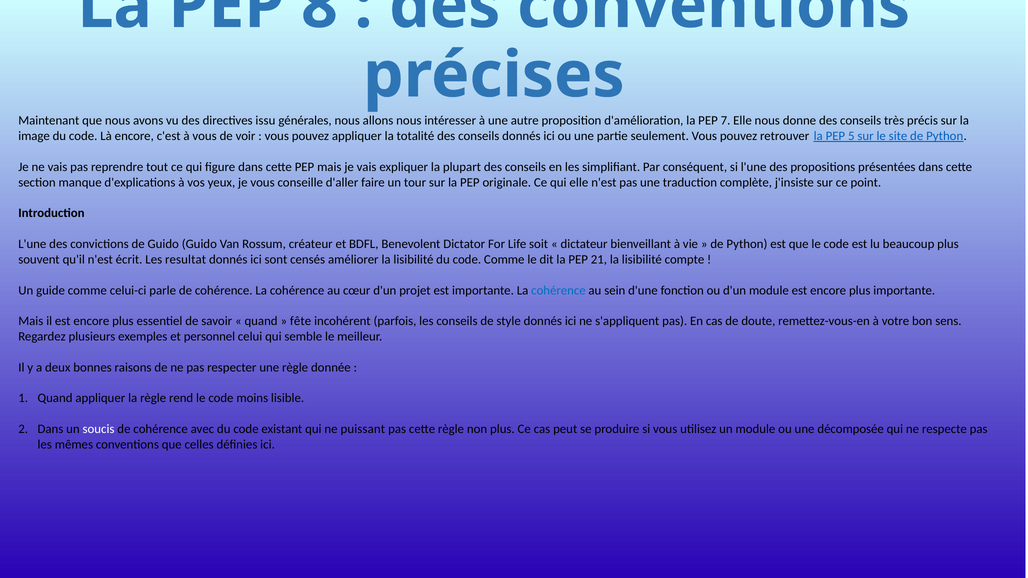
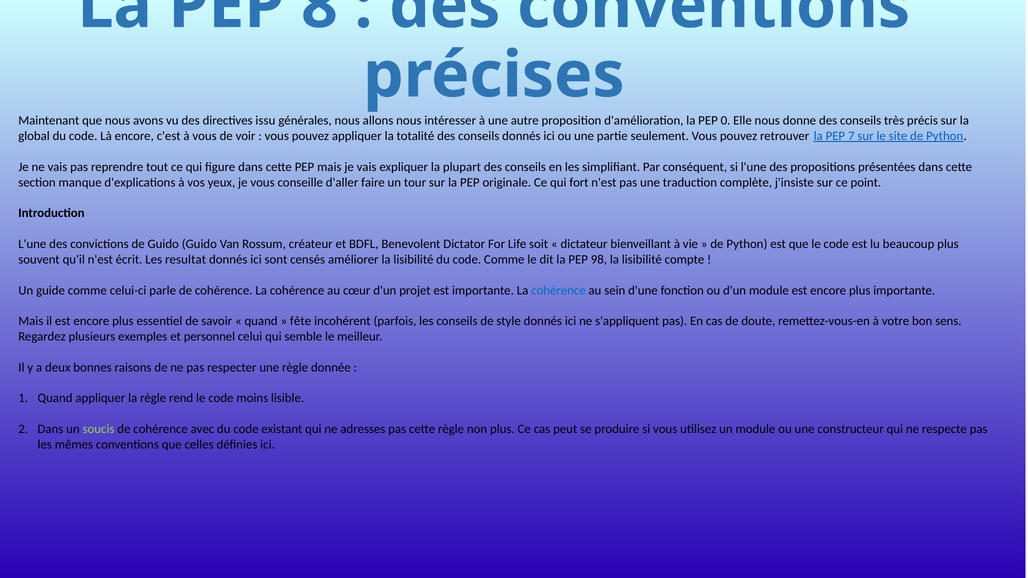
7: 7 -> 0 (726, 121)
image: image -> global (34, 136)
5: 5 -> 7 (851, 136)
qui elle: elle -> fort (579, 183)
21: 21 -> 98 (599, 260)
soucis colour: white -> light green (99, 429)
puissant: puissant -> adresses (363, 429)
décomposée: décomposée -> constructeur (851, 429)
